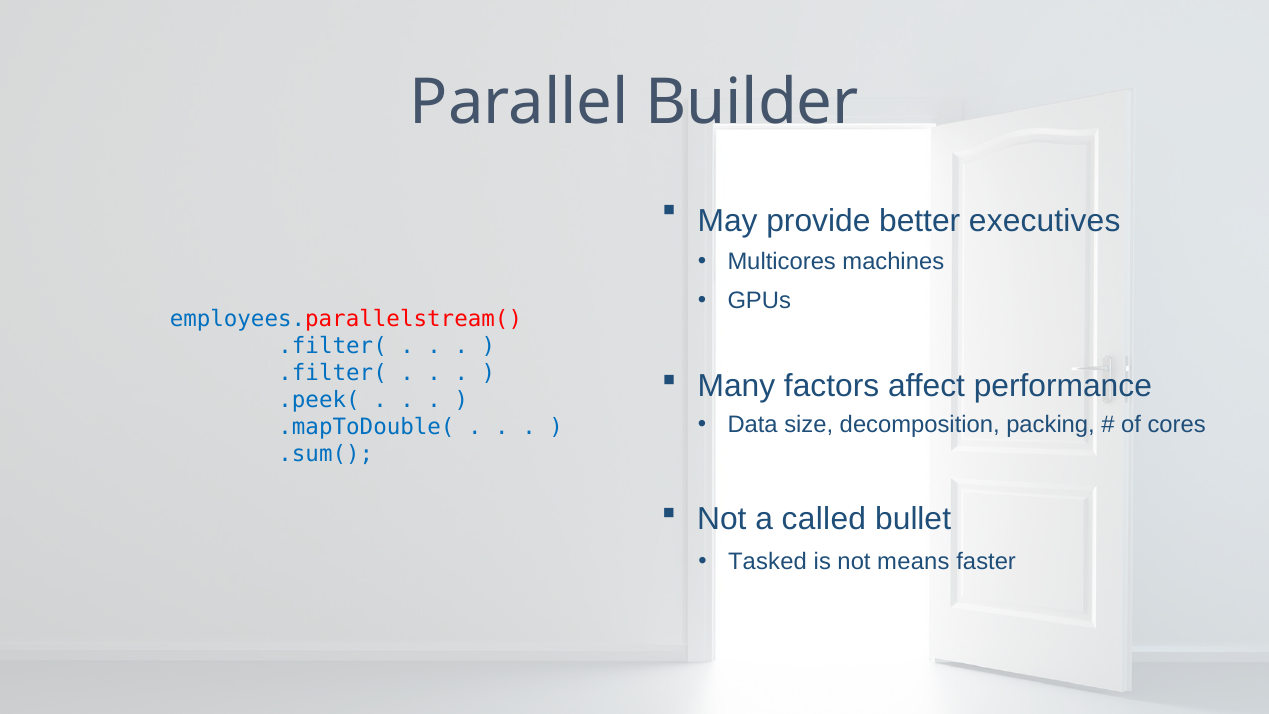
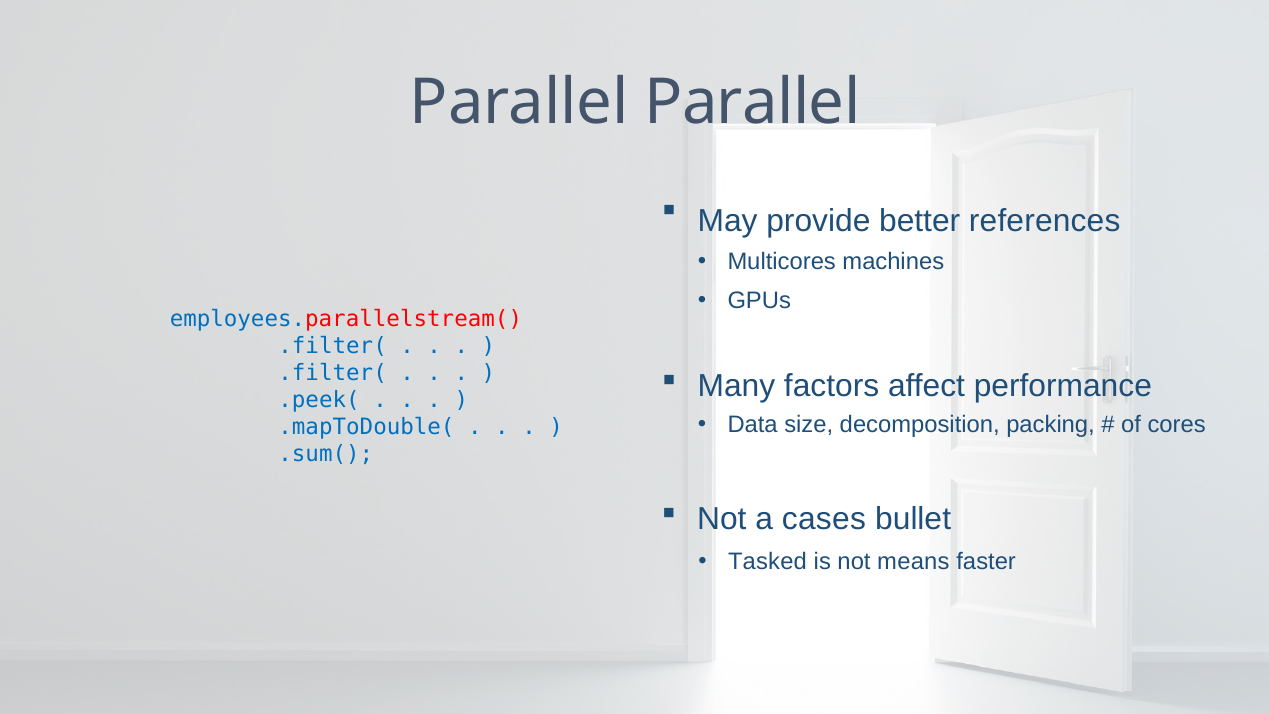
Parallel Builder: Builder -> Parallel (752, 103)
executives: executives -> references (1045, 221)
called: called -> cases (824, 519)
